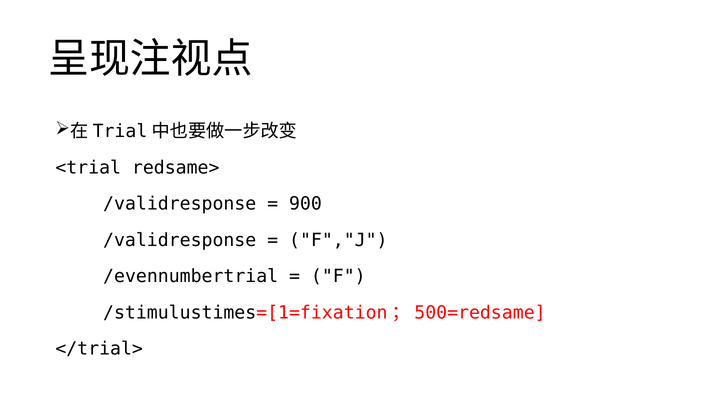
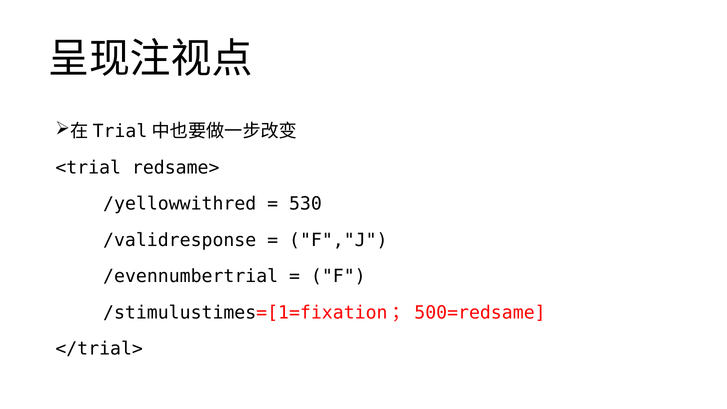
/validresponse: /validresponse -> /yellowwithred (180, 204)
900: 900 -> 530 (305, 204)
